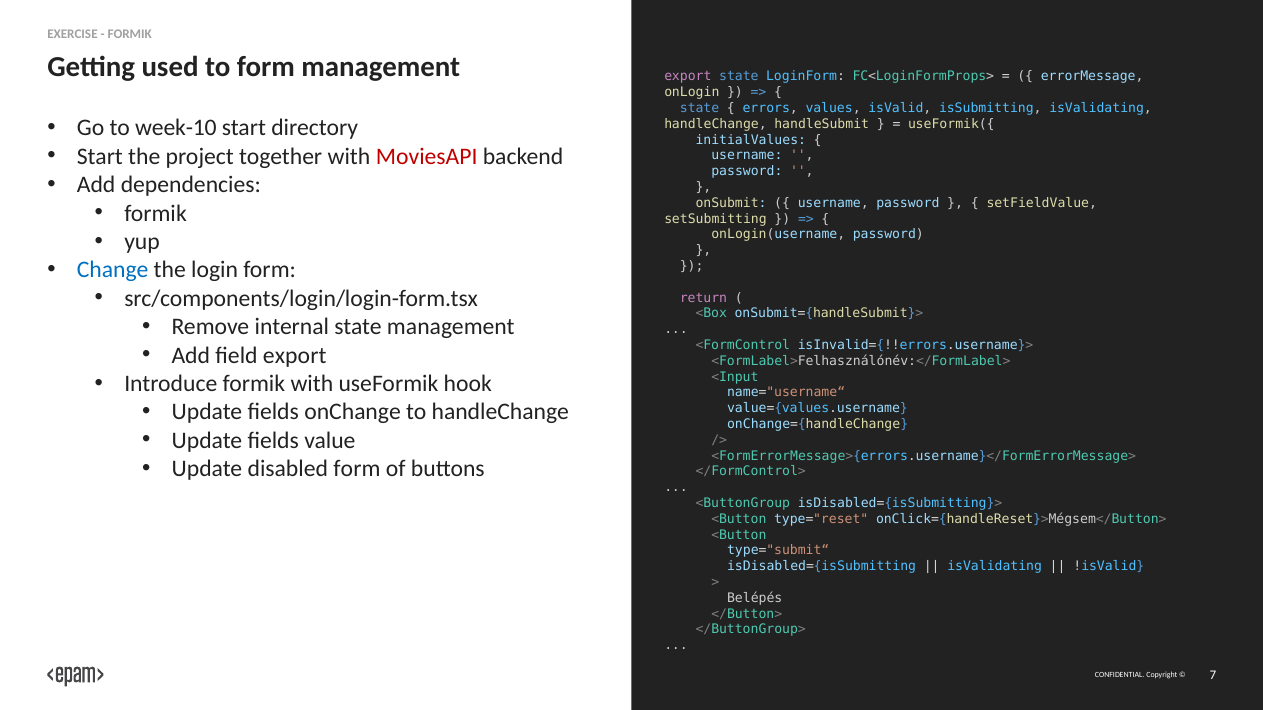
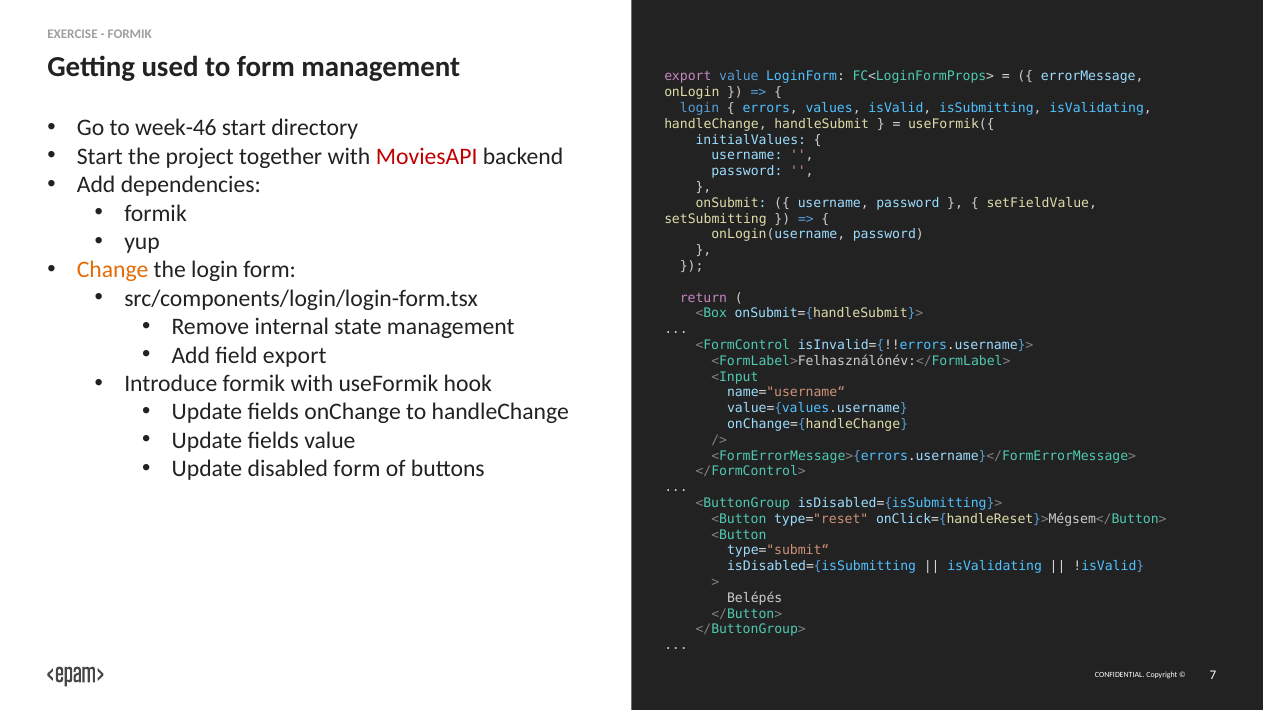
export state: state -> value (739, 77)
state: state -> login (700, 108)
week-10: week-10 -> week-46 (176, 128)
Change colour: blue -> orange (113, 270)
